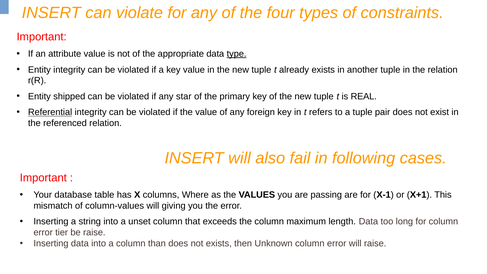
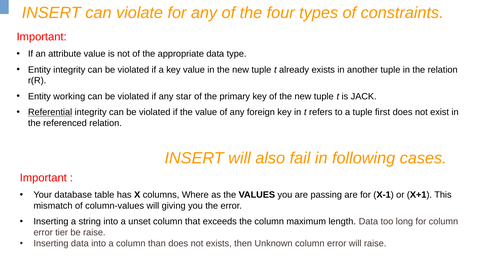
type underline: present -> none (237, 54)
shipped: shipped -> working (69, 96)
REAL: REAL -> JACK (364, 96)
pair: pair -> first (383, 112)
